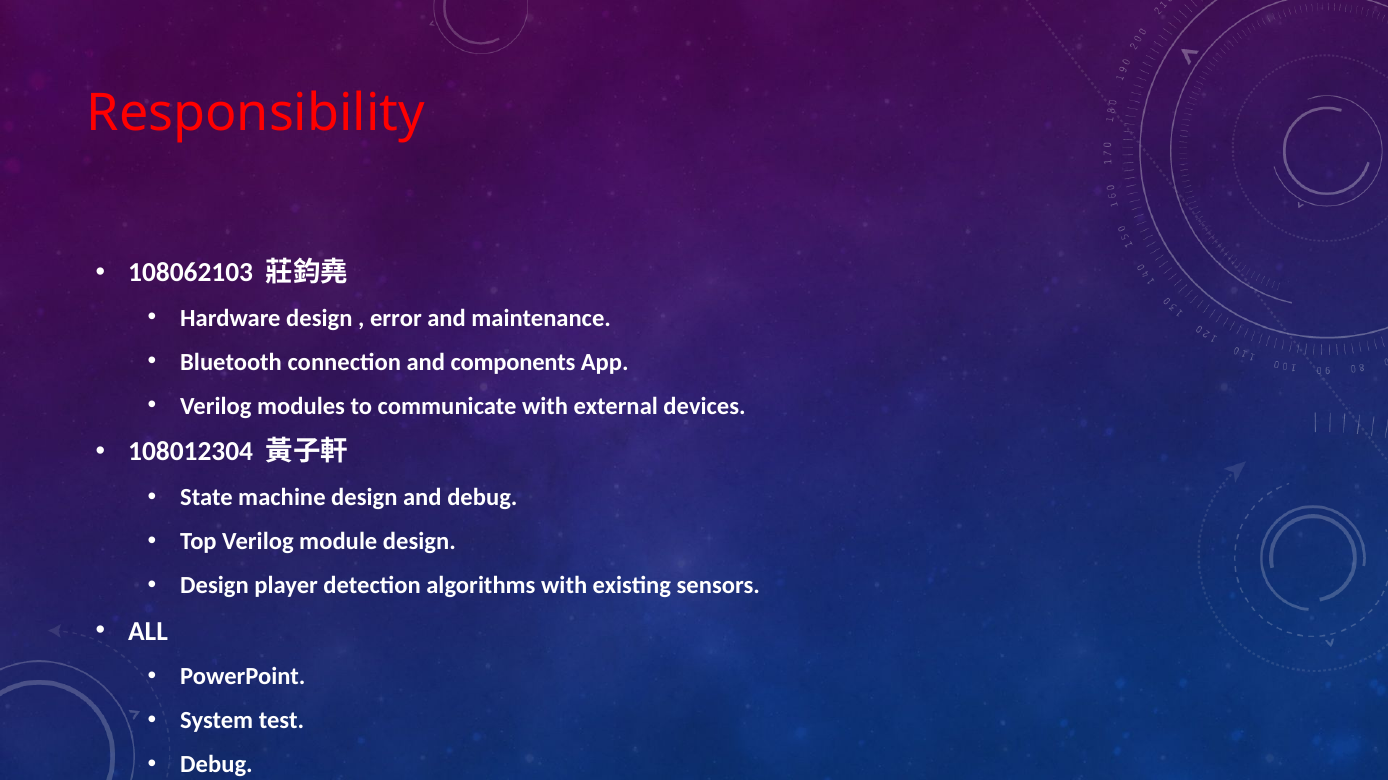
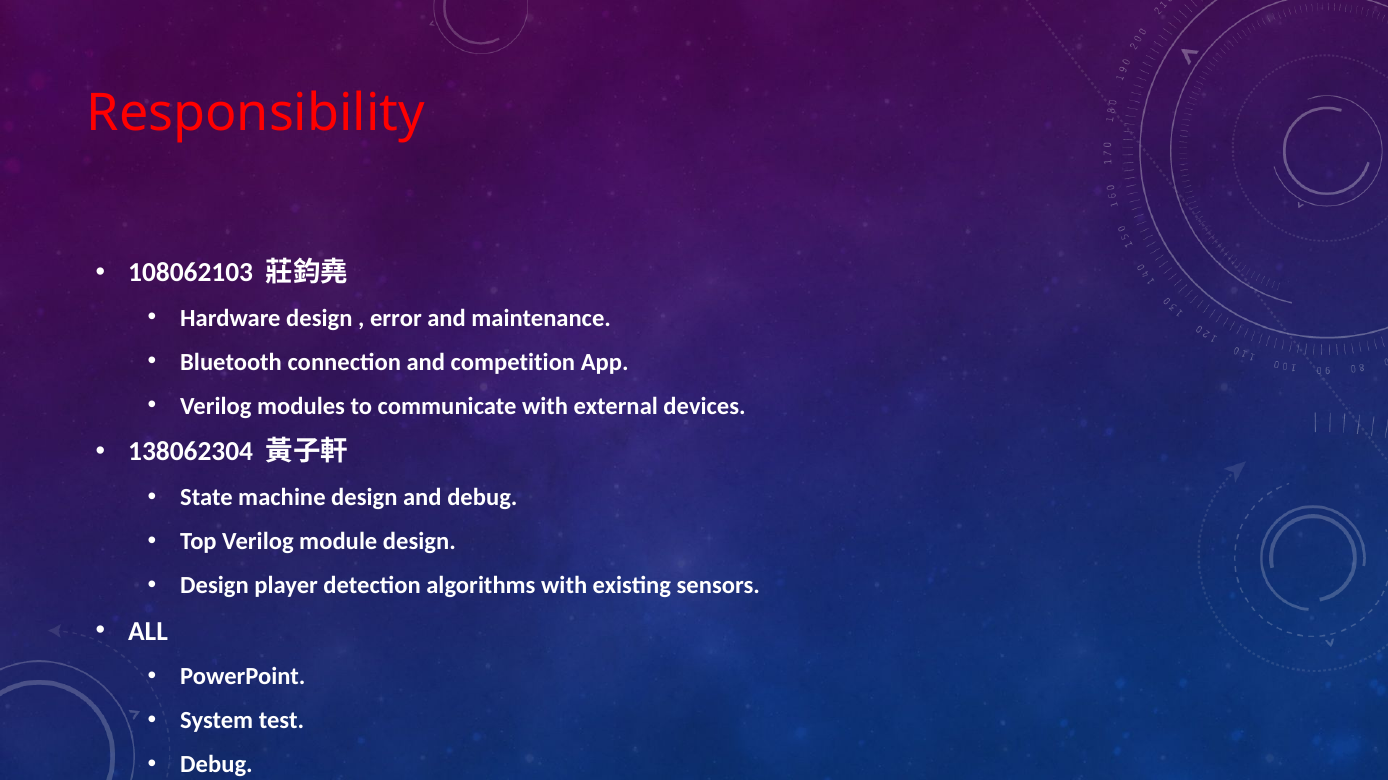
components: components -> competition (513, 362)
108012304: 108012304 -> 138062304 (191, 452)
